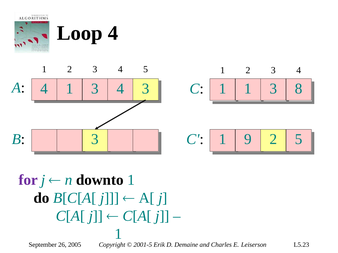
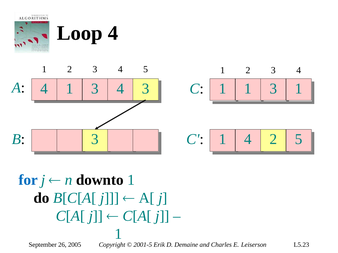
3 8: 8 -> 1 (299, 89)
1 9: 9 -> 4 (248, 140)
for colour: purple -> blue (28, 180)
